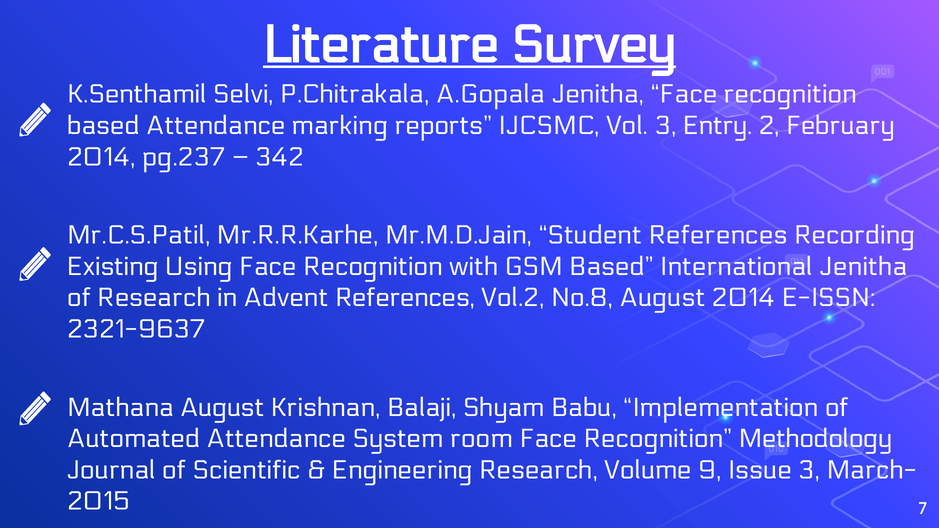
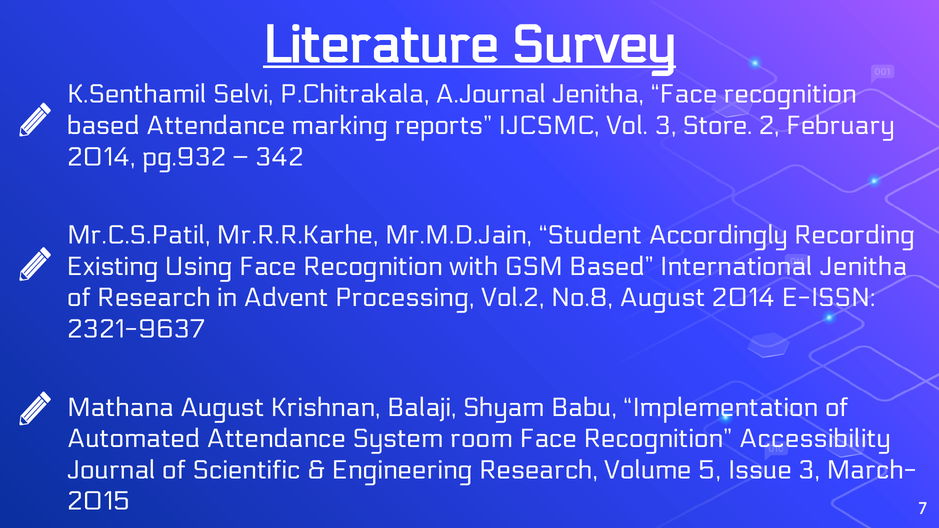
A.Gopala: A.Gopala -> A.Journal (491, 94)
Entry: Entry -> Store (718, 126)
pg.237: pg.237 -> pg.932 (184, 157)
Student References: References -> Accordingly (718, 235)
Advent References: References -> Processing (405, 298)
Methodology: Methodology -> Accessibility (815, 439)
9: 9 -> 5 (710, 470)
